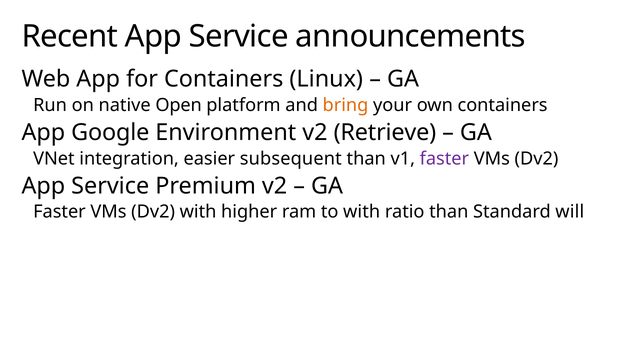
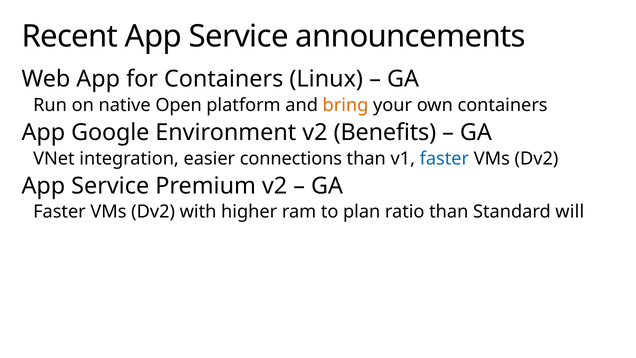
Retrieve: Retrieve -> Benefits (385, 132)
subsequent: subsequent -> connections (291, 159)
faster colour: purple -> blue (444, 159)
to with: with -> plan (362, 212)
